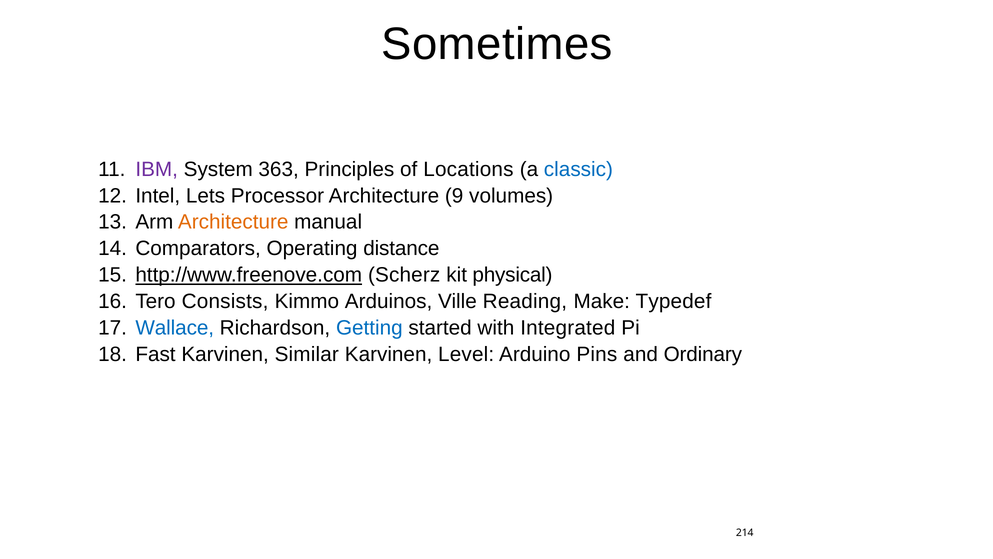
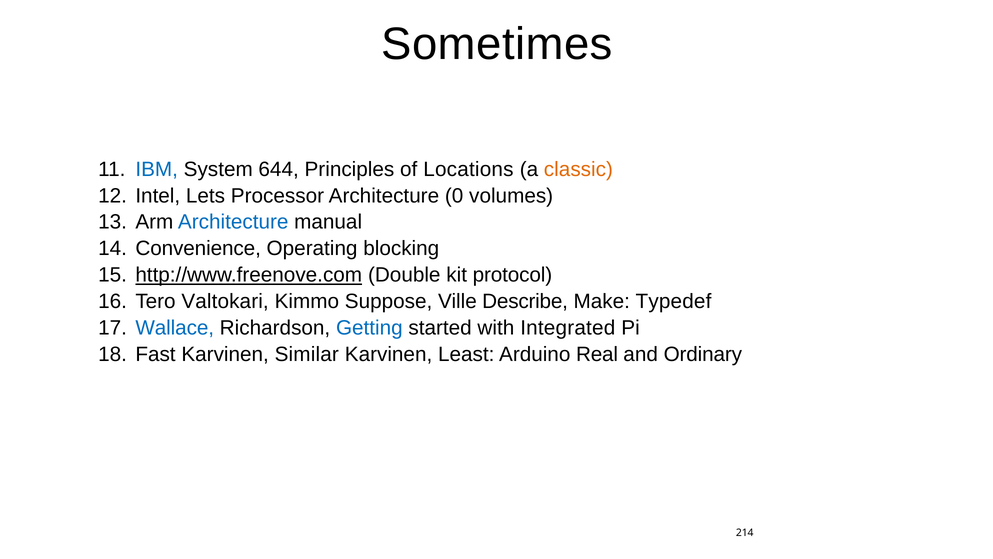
IBM colour: purple -> blue (157, 169)
363: 363 -> 644 (279, 169)
classic colour: blue -> orange (578, 169)
9: 9 -> 0 (454, 196)
Architecture colour: orange -> blue (233, 222)
Comparators: Comparators -> Convenience (198, 248)
distance: distance -> blocking (401, 248)
Scherz: Scherz -> Double (404, 275)
physical: physical -> protocol (512, 275)
Consists: Consists -> Valtokari (225, 301)
Arduinos: Arduinos -> Suppose (389, 301)
Reading: Reading -> Describe (525, 301)
Level: Level -> Least (466, 354)
Pins: Pins -> Real (597, 354)
